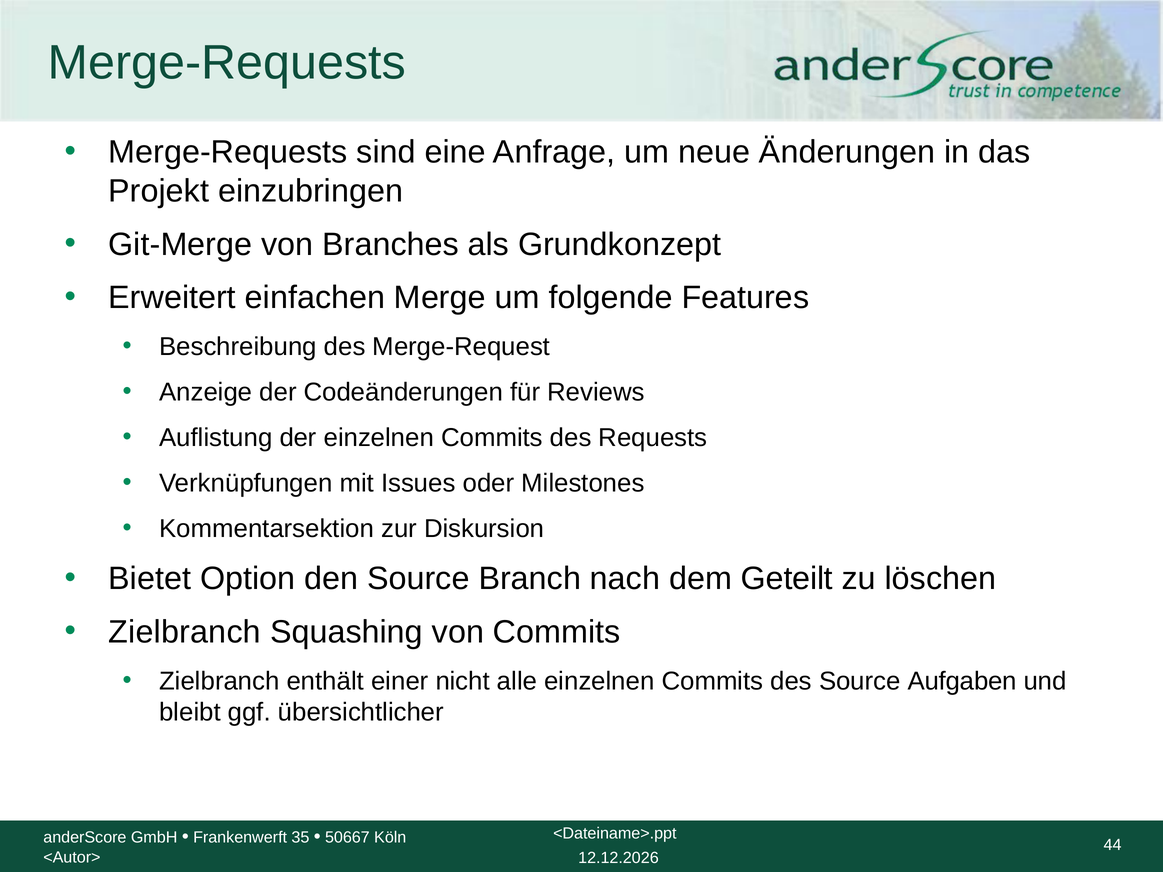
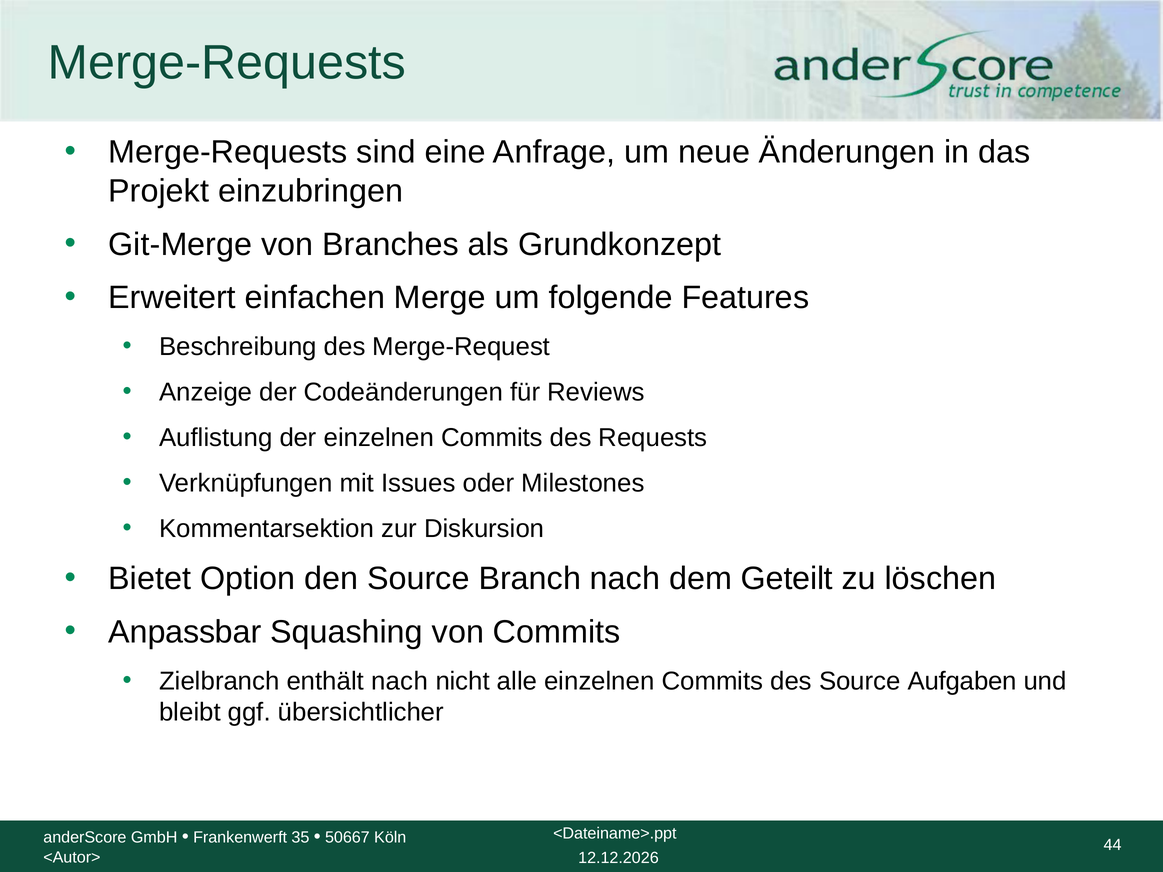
Zielbranch: Zielbranch -> Anpassbar (185, 632)
enthält einer: einer -> nach (400, 681)
